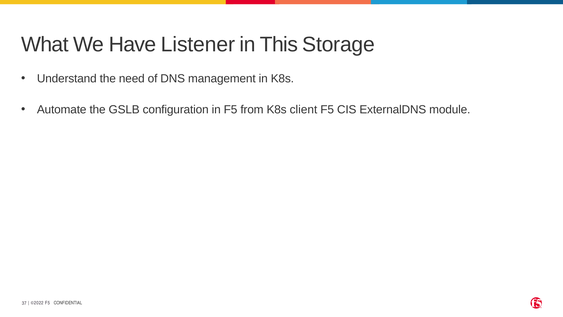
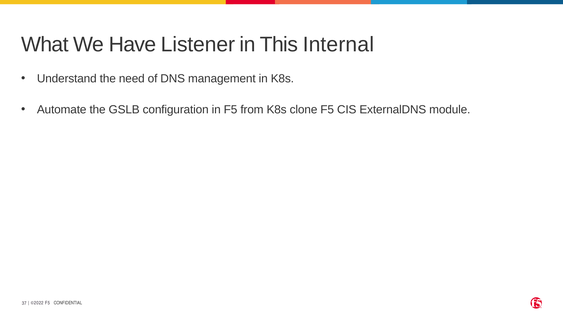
Storage: Storage -> Internal (338, 45)
client: client -> clone (304, 109)
